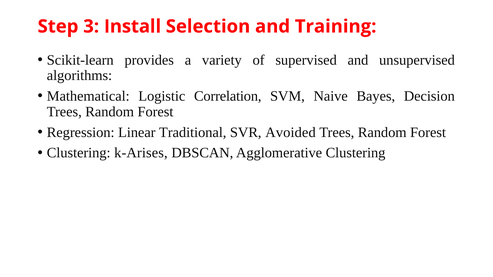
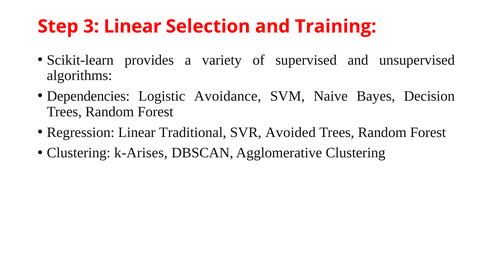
3 Install: Install -> Linear (133, 26)
Mathematical: Mathematical -> Dependencies (88, 96)
Correlation: Correlation -> Avoidance (228, 96)
